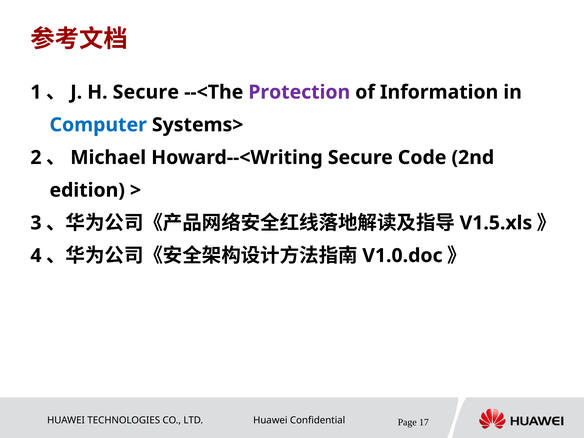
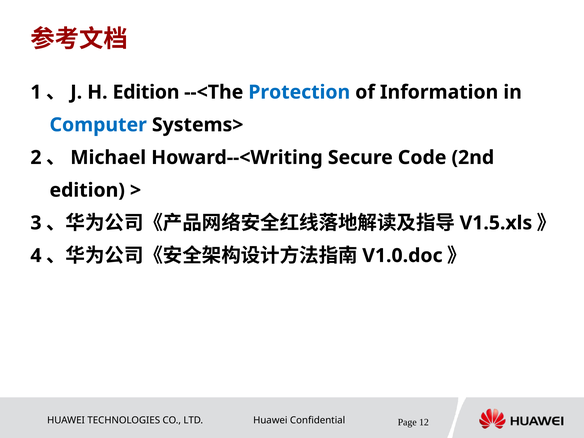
H Secure: Secure -> Edition (146, 92)
Protection colour: purple -> blue (299, 92)
17: 17 -> 12 (424, 422)
